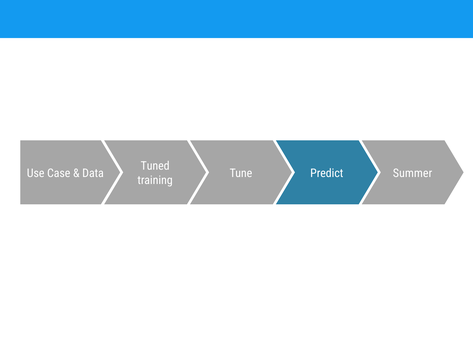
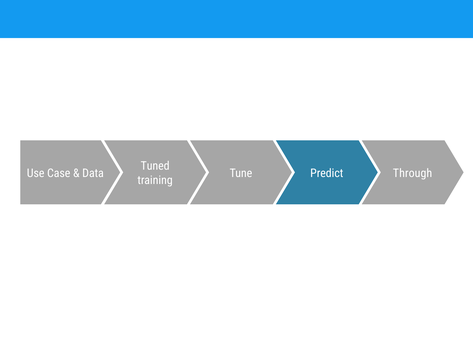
Summer: Summer -> Through (413, 173)
